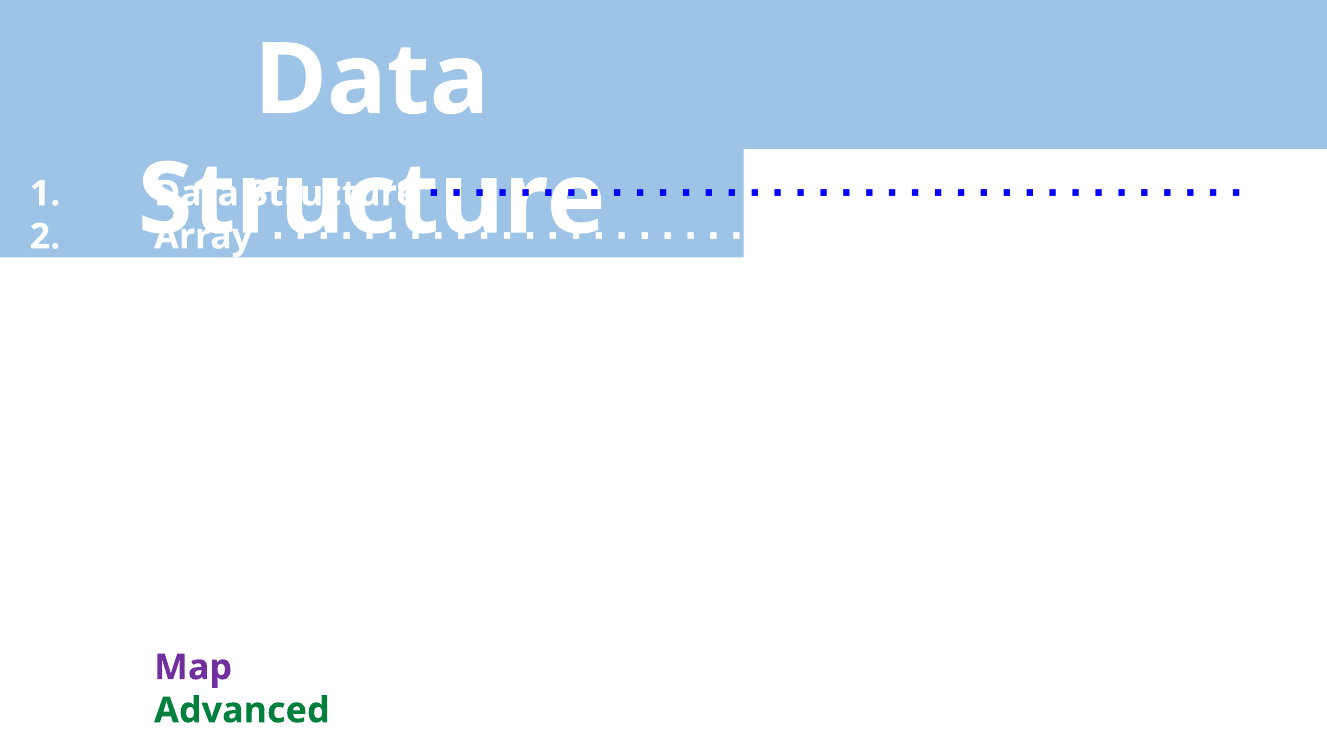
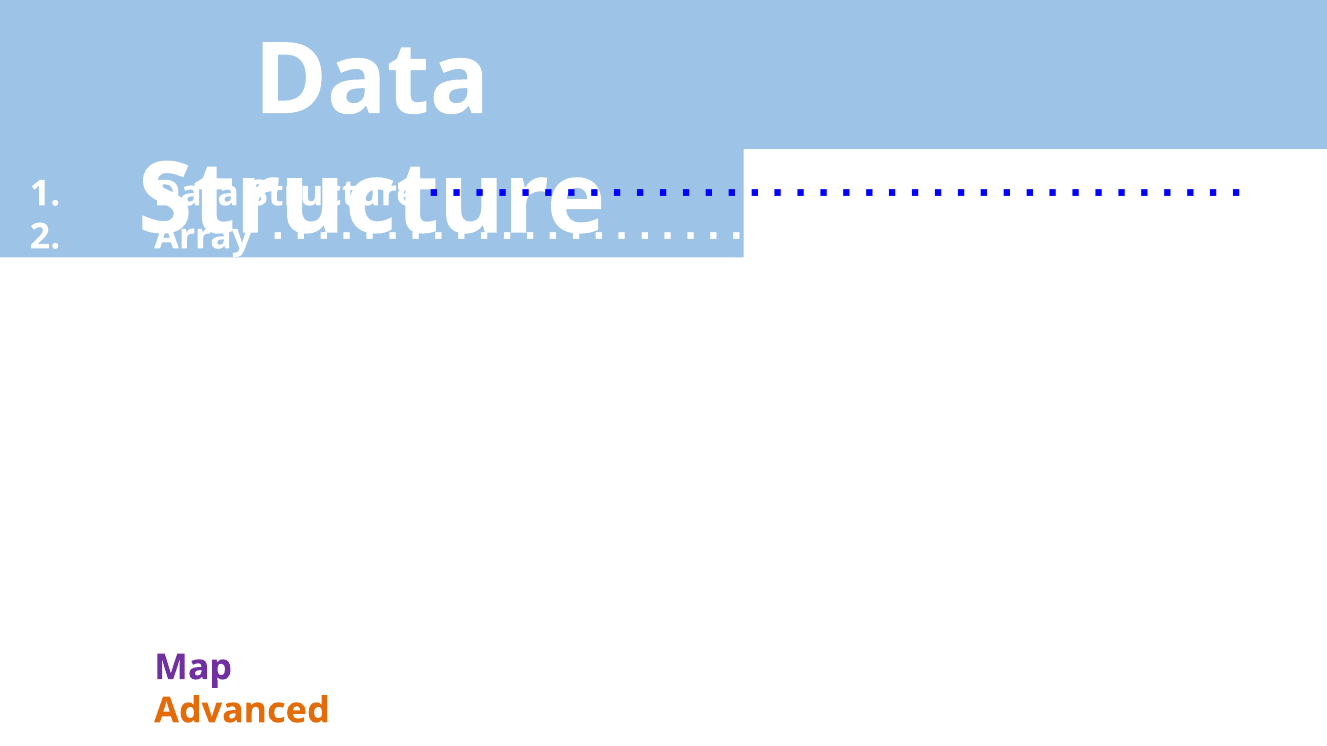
Advanced colour: green -> orange (242, 711)
